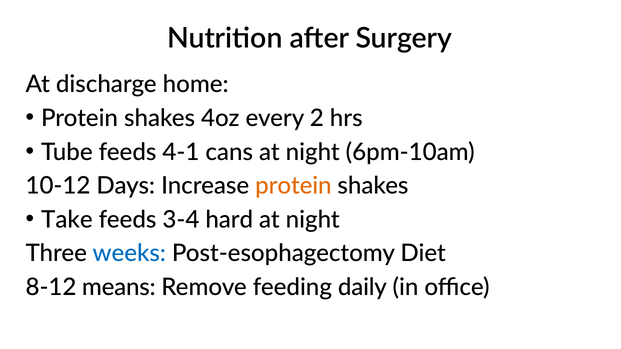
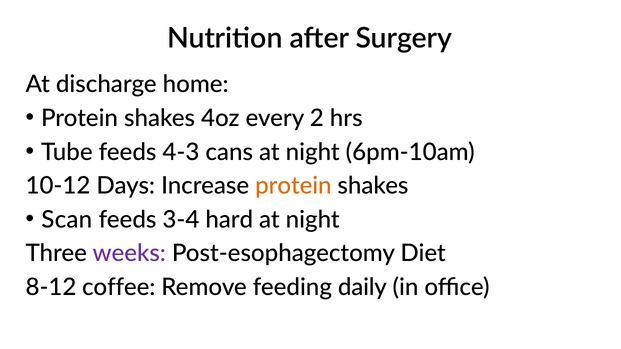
4-1: 4-1 -> 4-3 (181, 152)
Take: Take -> Scan (67, 220)
weeks colour: blue -> purple (129, 254)
means: means -> coffee (119, 288)
